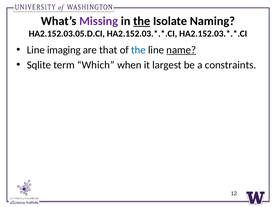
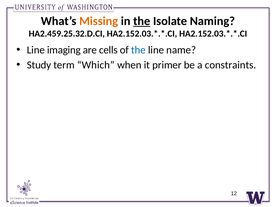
Missing colour: purple -> orange (99, 21)
HA2.152.03.05.D.CI: HA2.152.03.05.D.CI -> HA2.459.25.32.D.CI (67, 34)
that: that -> cells (108, 50)
name underline: present -> none (181, 50)
Sqlite: Sqlite -> Study (39, 65)
largest: largest -> primer (167, 65)
